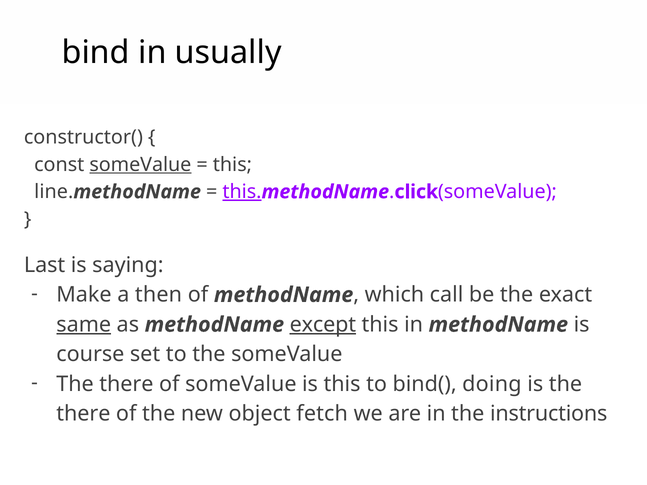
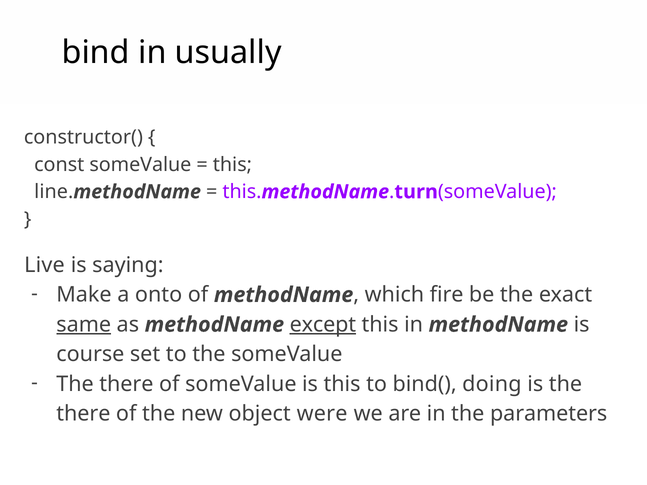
someValue underline: present -> none (140, 165)
this underline: present -> none (242, 192)
click: click -> turn (416, 192)
Last: Last -> Live (44, 265)
then: then -> onto (159, 295)
call: call -> fire (447, 295)
fetch: fetch -> were (322, 414)
instructions: instructions -> parameters (549, 414)
